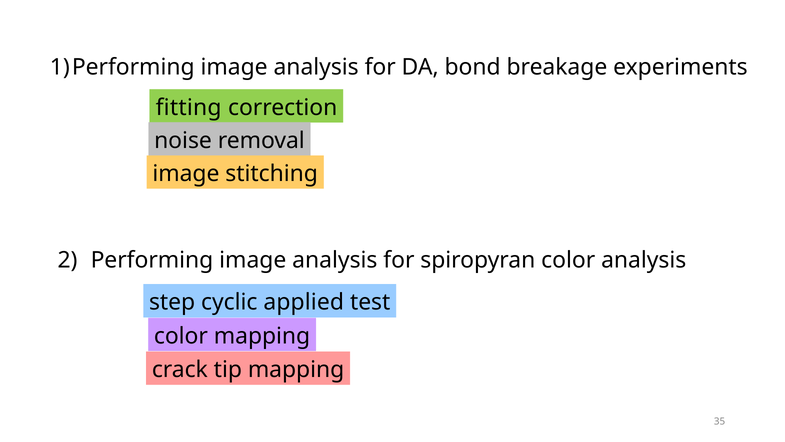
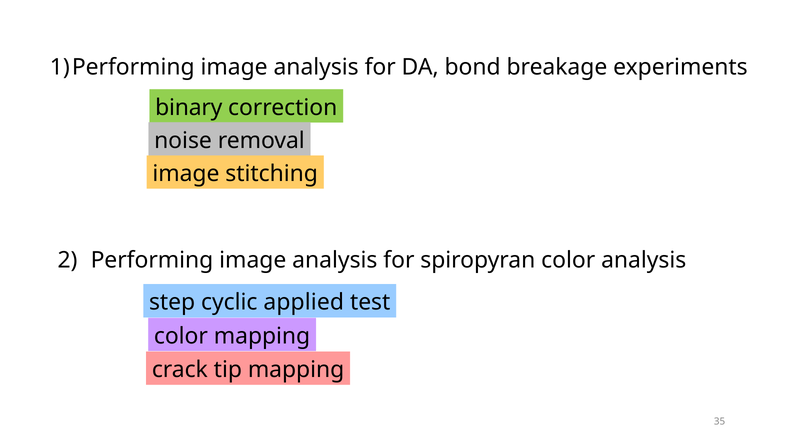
fitting: fitting -> binary (189, 107)
